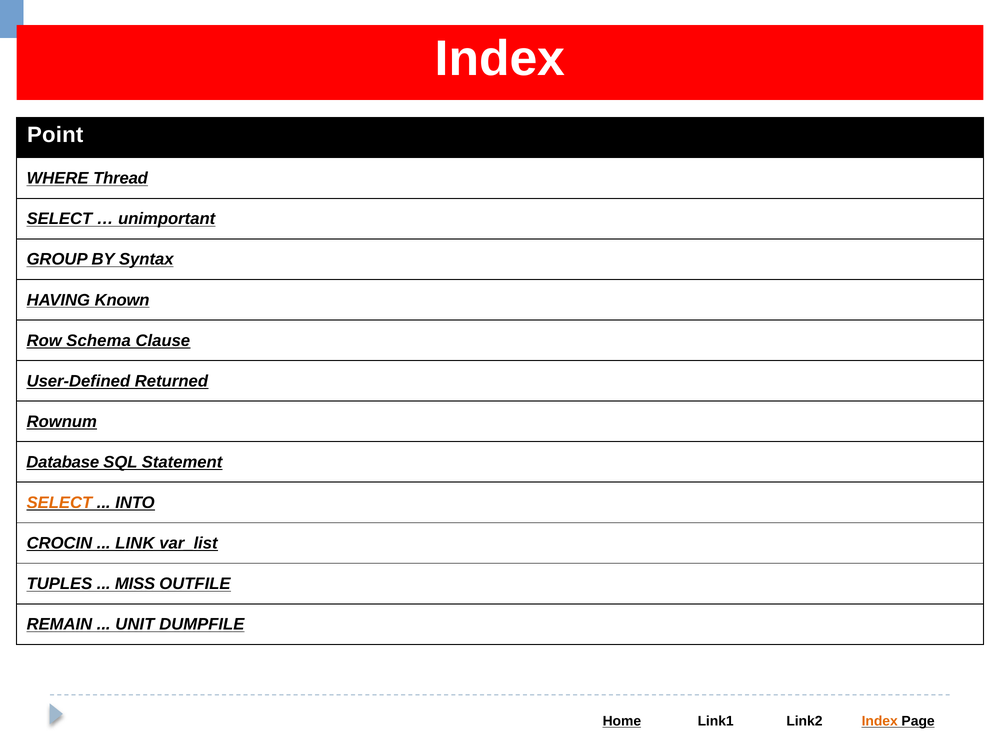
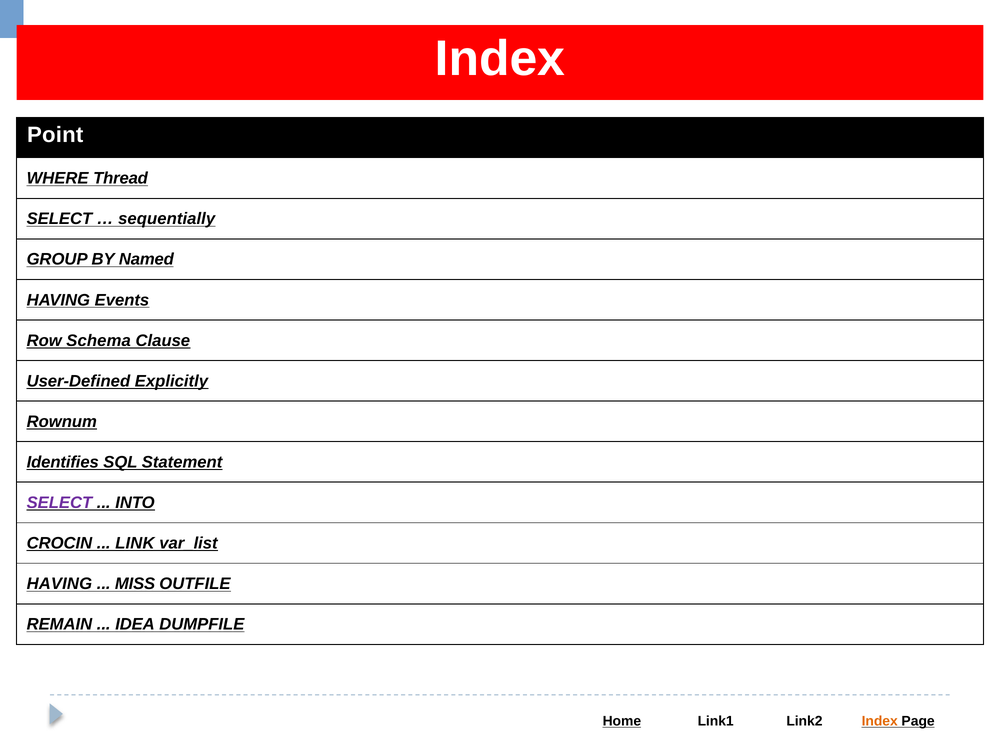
unimportant: unimportant -> sequentially (167, 219)
Syntax: Syntax -> Named (146, 259)
Known: Known -> Events (122, 300)
Returned: Returned -> Explicitly (171, 381)
Database: Database -> Identifies (63, 462)
SELECT colour: orange -> purple (59, 503)
TUPLES: TUPLES -> HAVING (59, 584)
UNIT: UNIT -> IDEA (135, 624)
